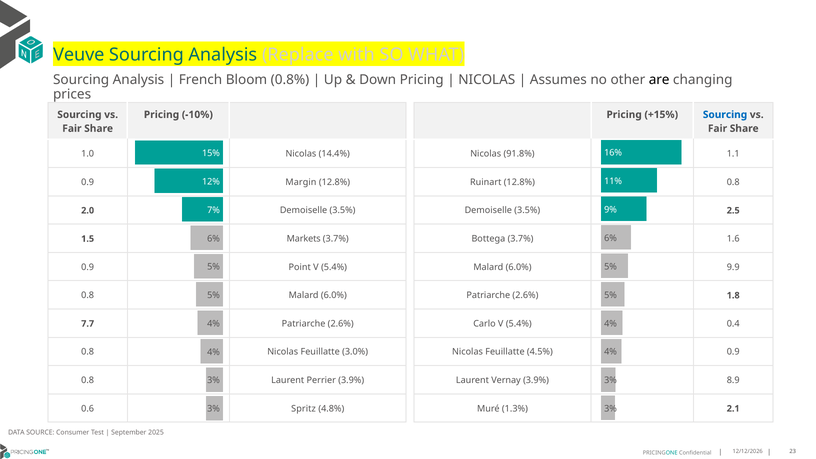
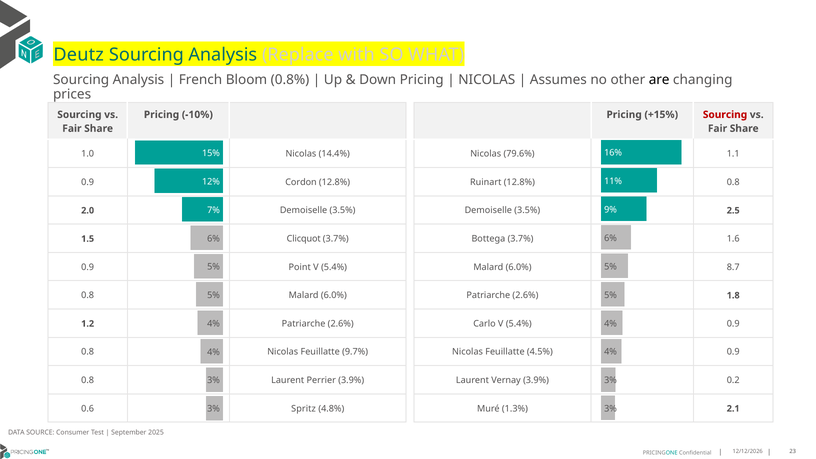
Veuve: Veuve -> Deutz (79, 55)
Sourcing colour: blue -> red (725, 115)
91.8%: 91.8% -> 79.6% (519, 154)
Margin: Margin -> Cordon (301, 182)
Markets: Markets -> Clicquot (304, 239)
9.9: 9.9 -> 8.7 (733, 267)
5.4% 0.4: 0.4 -> 0.9 (733, 324)
7.7: 7.7 -> 1.2 (88, 324)
3.0%: 3.0% -> 9.7% (355, 352)
8.9: 8.9 -> 0.2 (733, 380)
